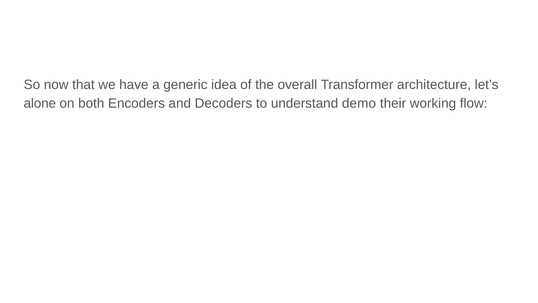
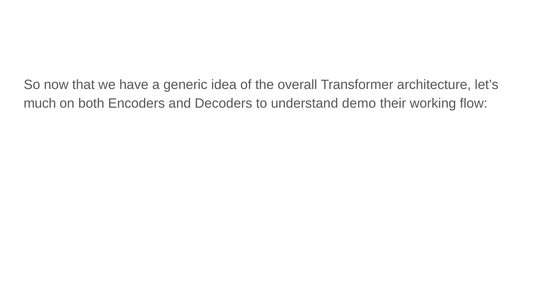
alone: alone -> much (40, 103)
